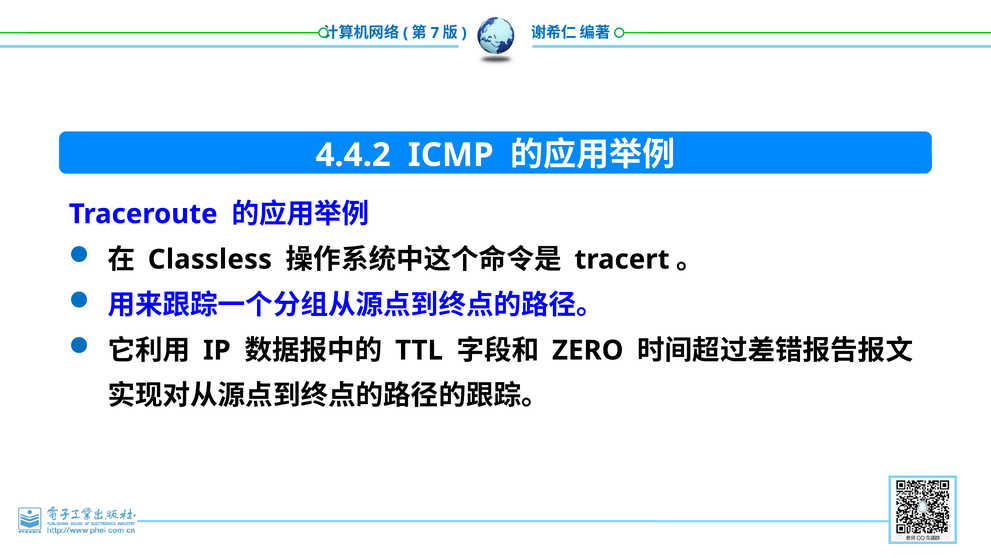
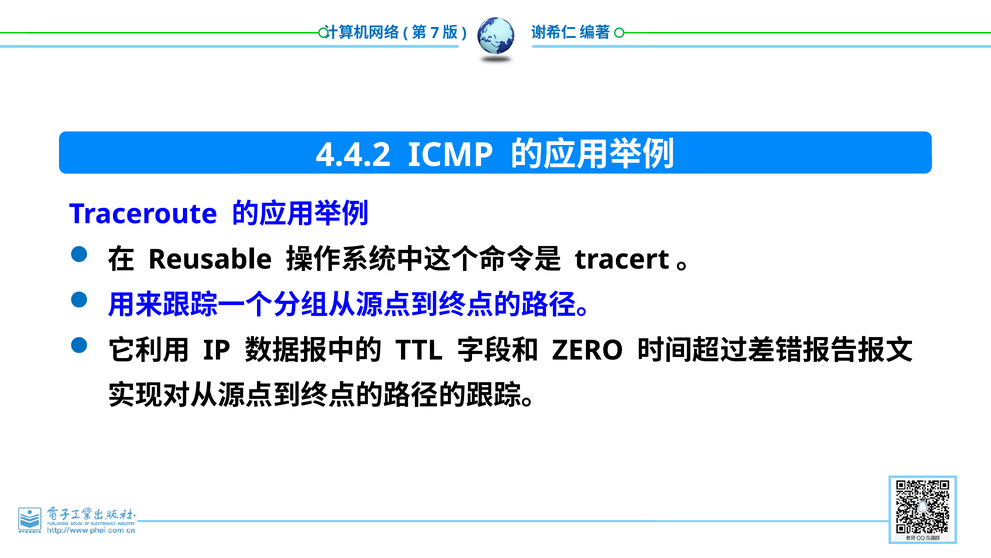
Classless: Classless -> Reusable (210, 259)
